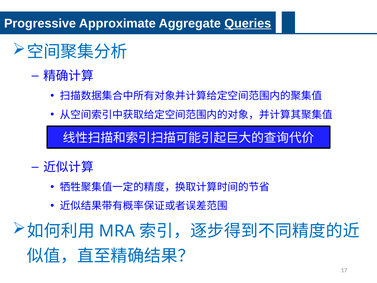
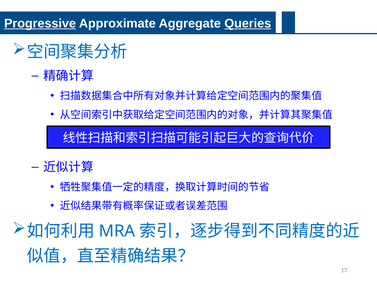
Progressive underline: none -> present (40, 24)
